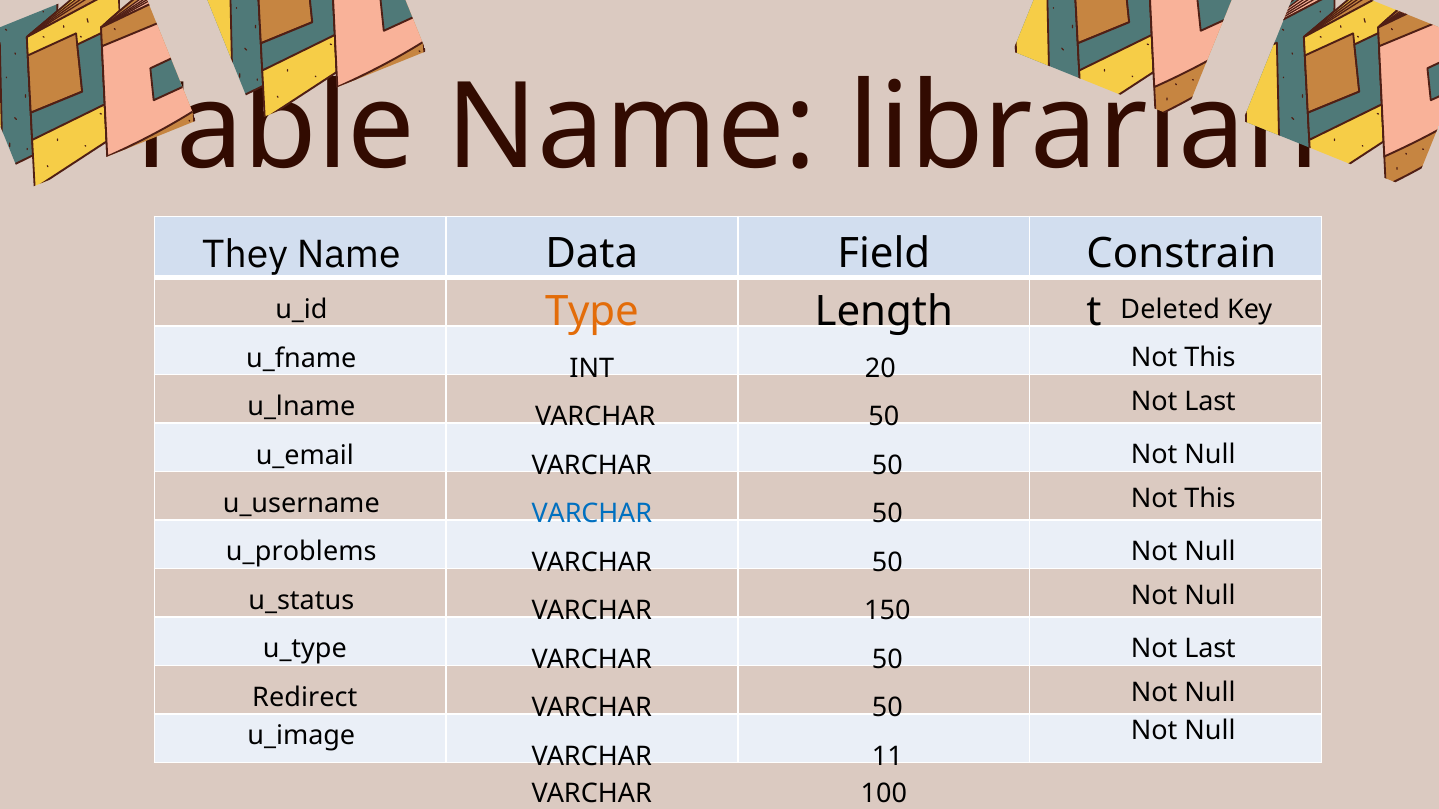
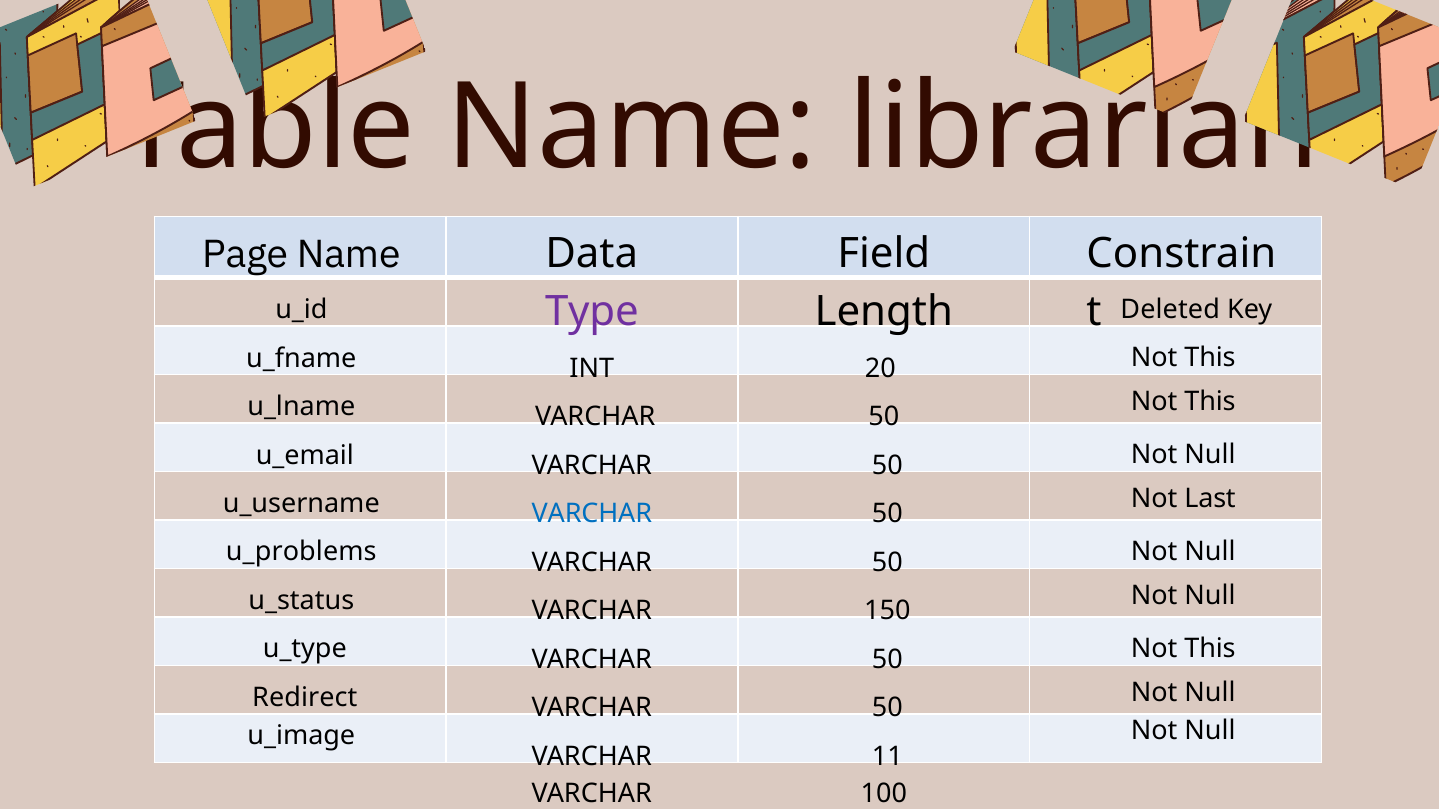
They: They -> Page (245, 255)
Type colour: orange -> purple (592, 312)
Last: Last -> This (1210, 402)
This: This -> Last (1210, 499)
Last: Last -> This (1210, 649)
